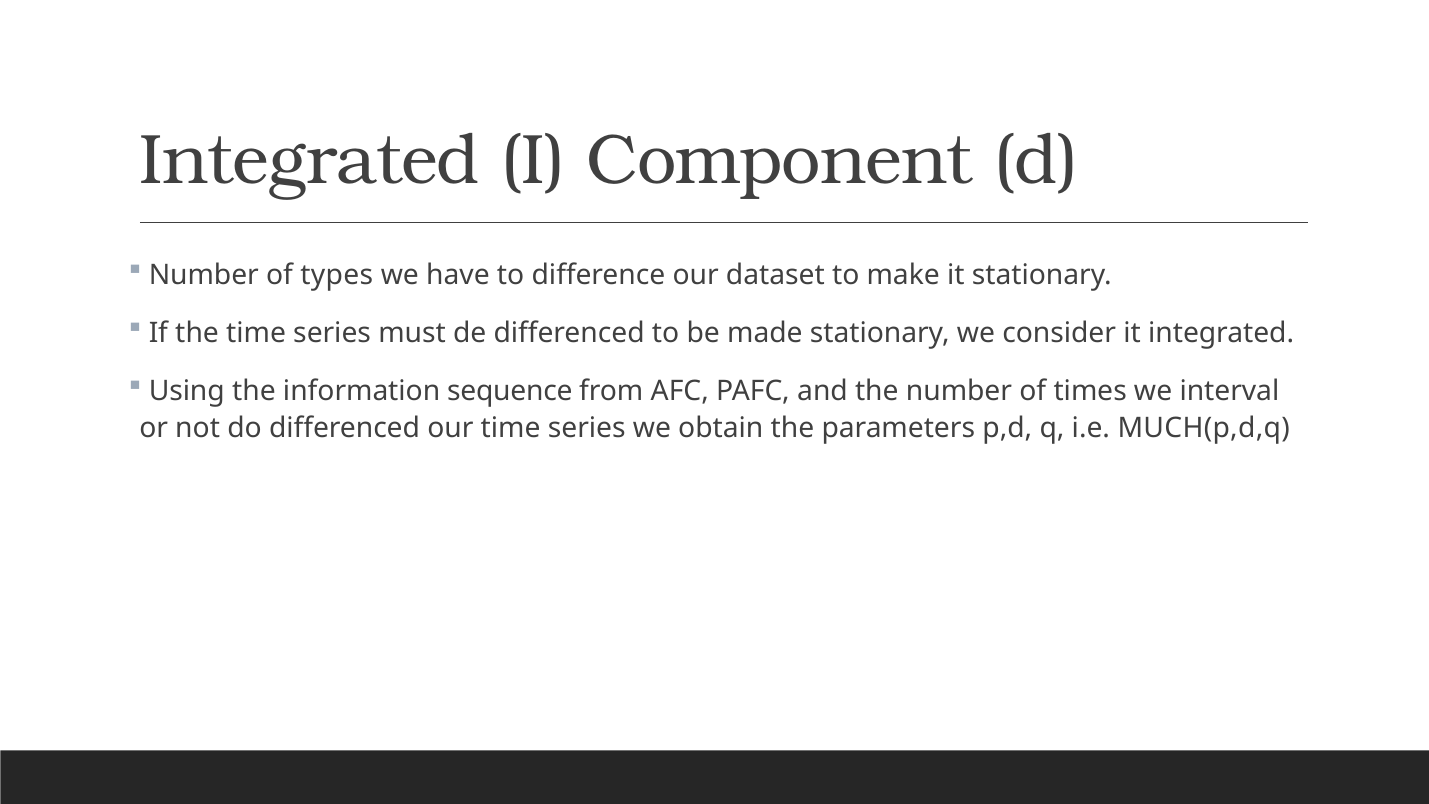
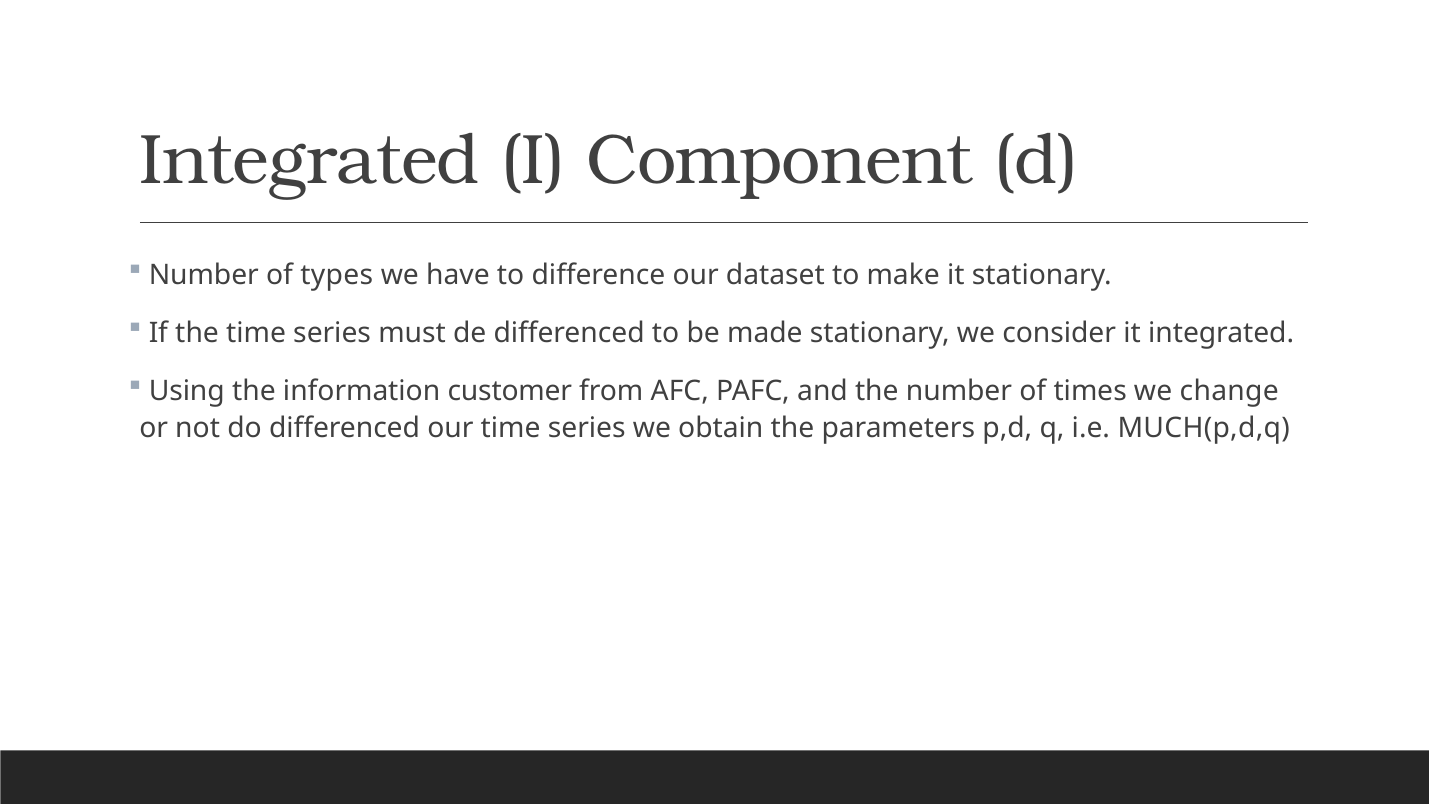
sequence: sequence -> customer (510, 391)
interval: interval -> change (1229, 391)
